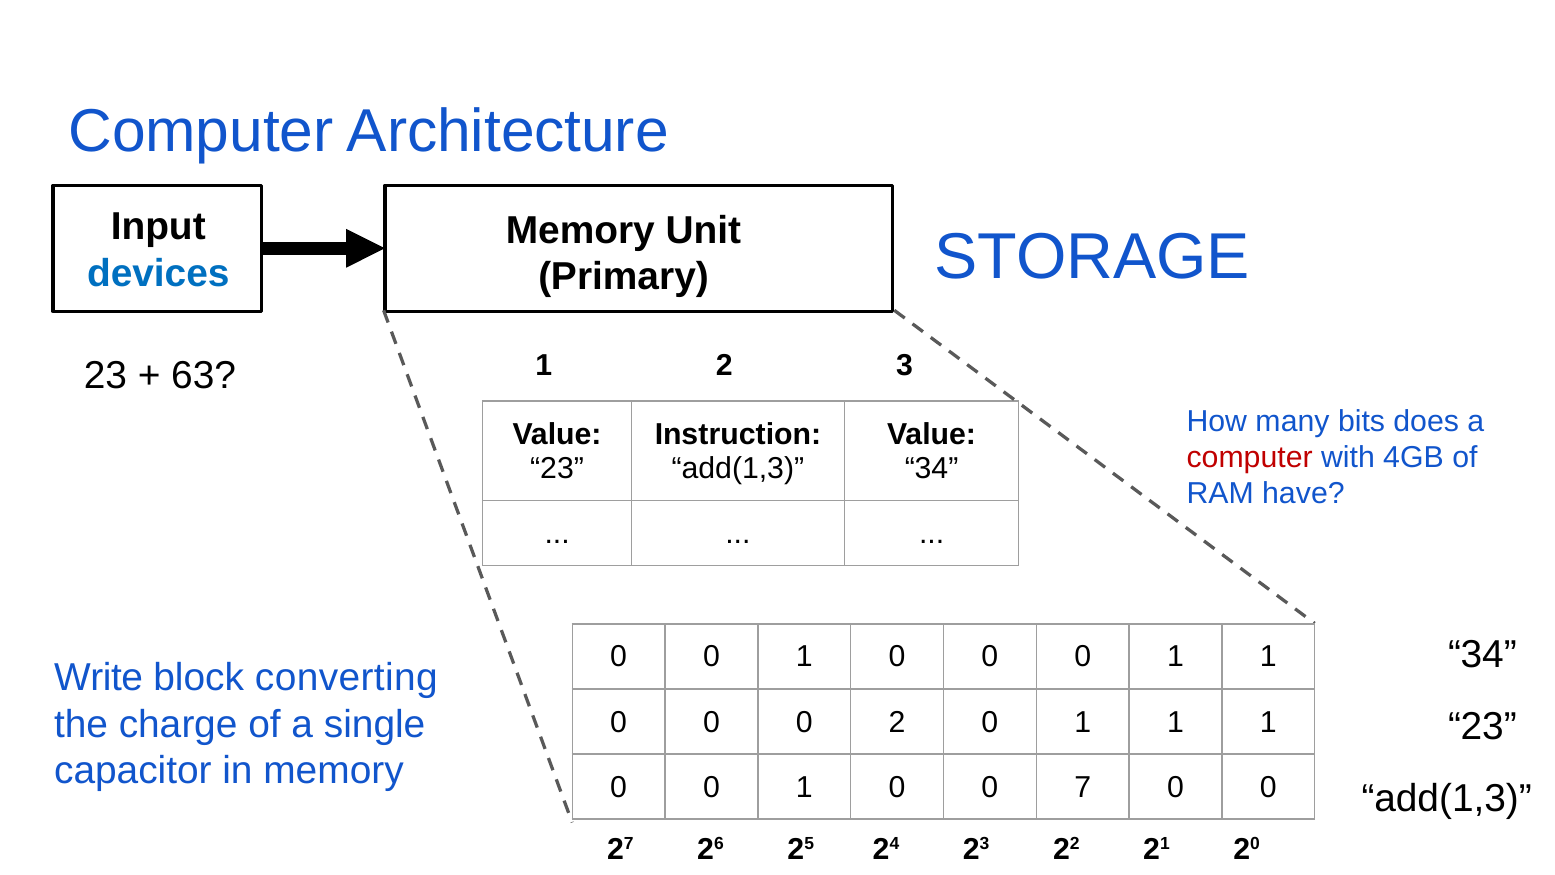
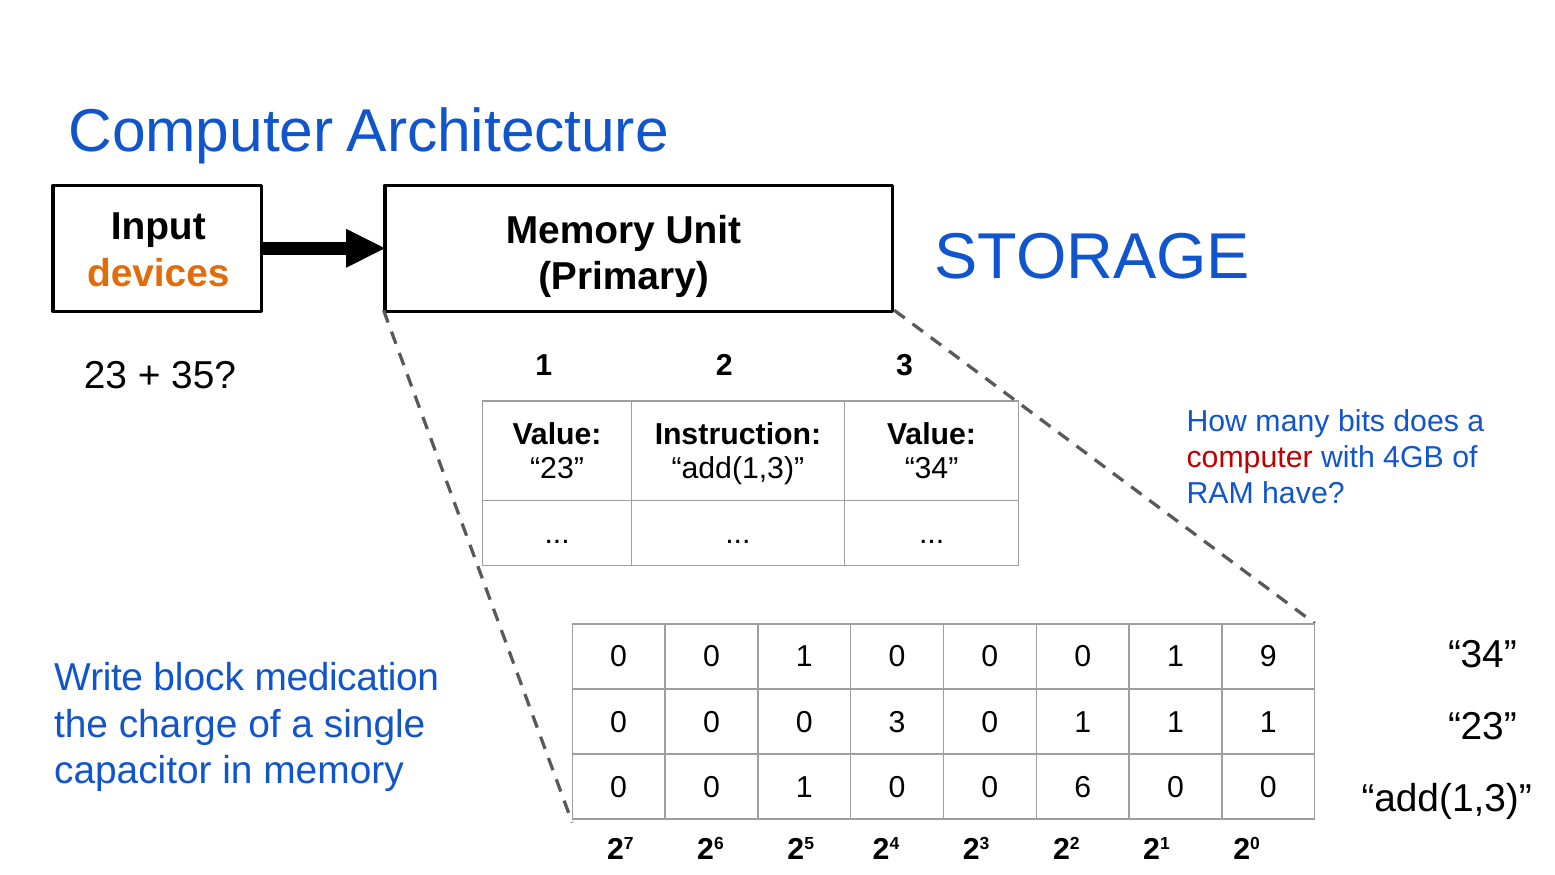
devices colour: blue -> orange (158, 273)
63: 63 -> 35 (204, 376)
0 0 1 1: 1 -> 9 (1268, 657)
converting: converting -> medication (347, 677)
0 2: 2 -> 3 (897, 722)
7: 7 -> 6 (1083, 787)
